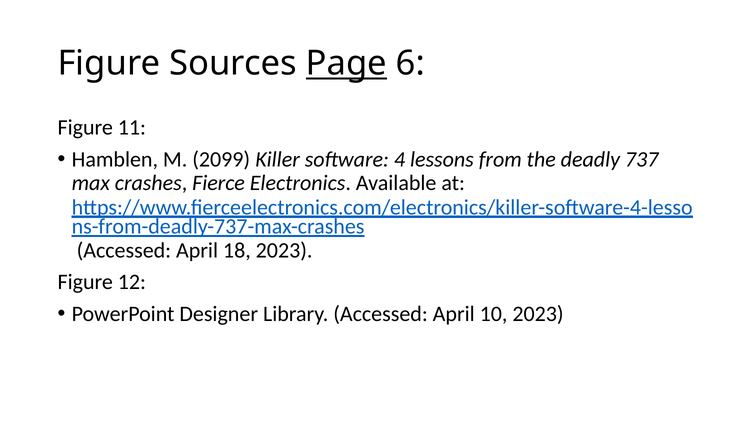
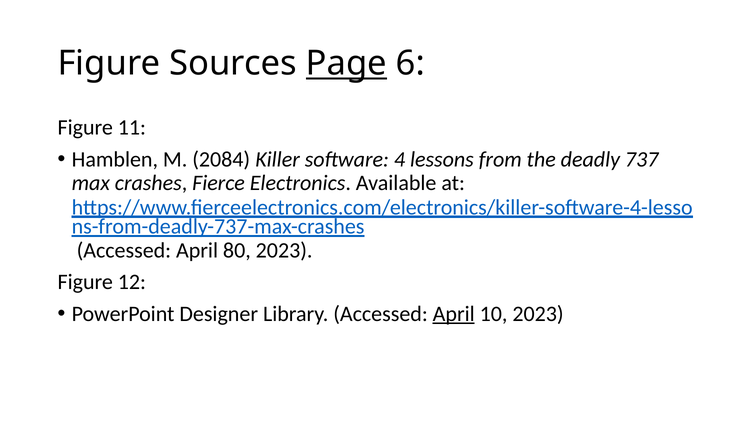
2099: 2099 -> 2084 (221, 159)
18: 18 -> 80 (237, 250)
April underline: none -> present (454, 314)
